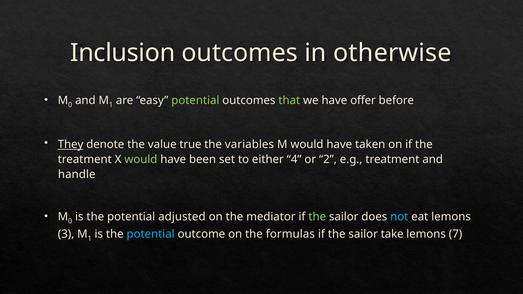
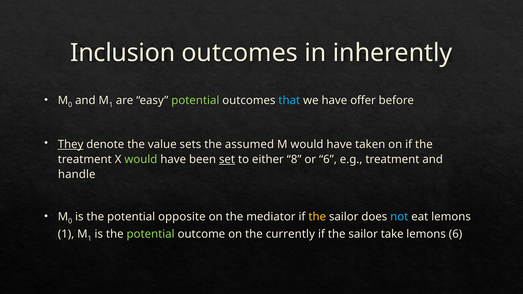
otherwise: otherwise -> inherently (393, 53)
that colour: light green -> light blue (289, 100)
true: true -> sets (190, 144)
variables: variables -> assumed (249, 144)
set underline: none -> present (227, 160)
4: 4 -> 8 (294, 160)
or 2: 2 -> 6 (328, 160)
adjusted: adjusted -> opposite (182, 217)
the colour: light green -> yellow (317, 217)
3: 3 -> 1 (66, 234)
potential colour: light blue -> light green (151, 234)
formulas: formulas -> currently (290, 234)
lemons 7: 7 -> 6 (456, 234)
